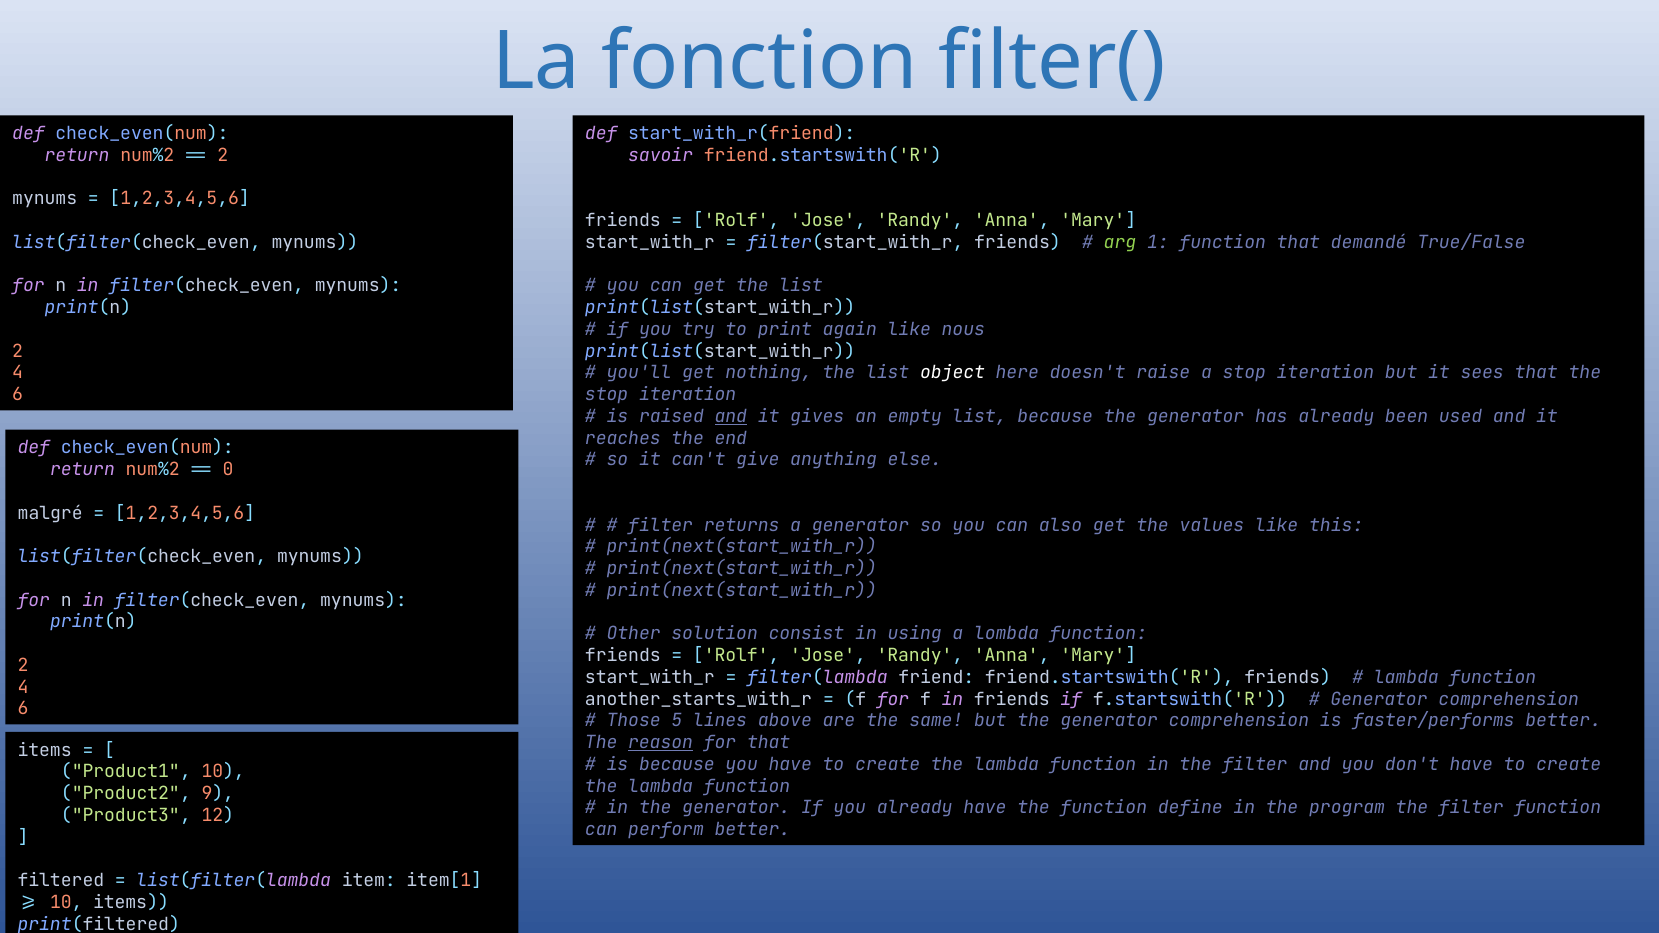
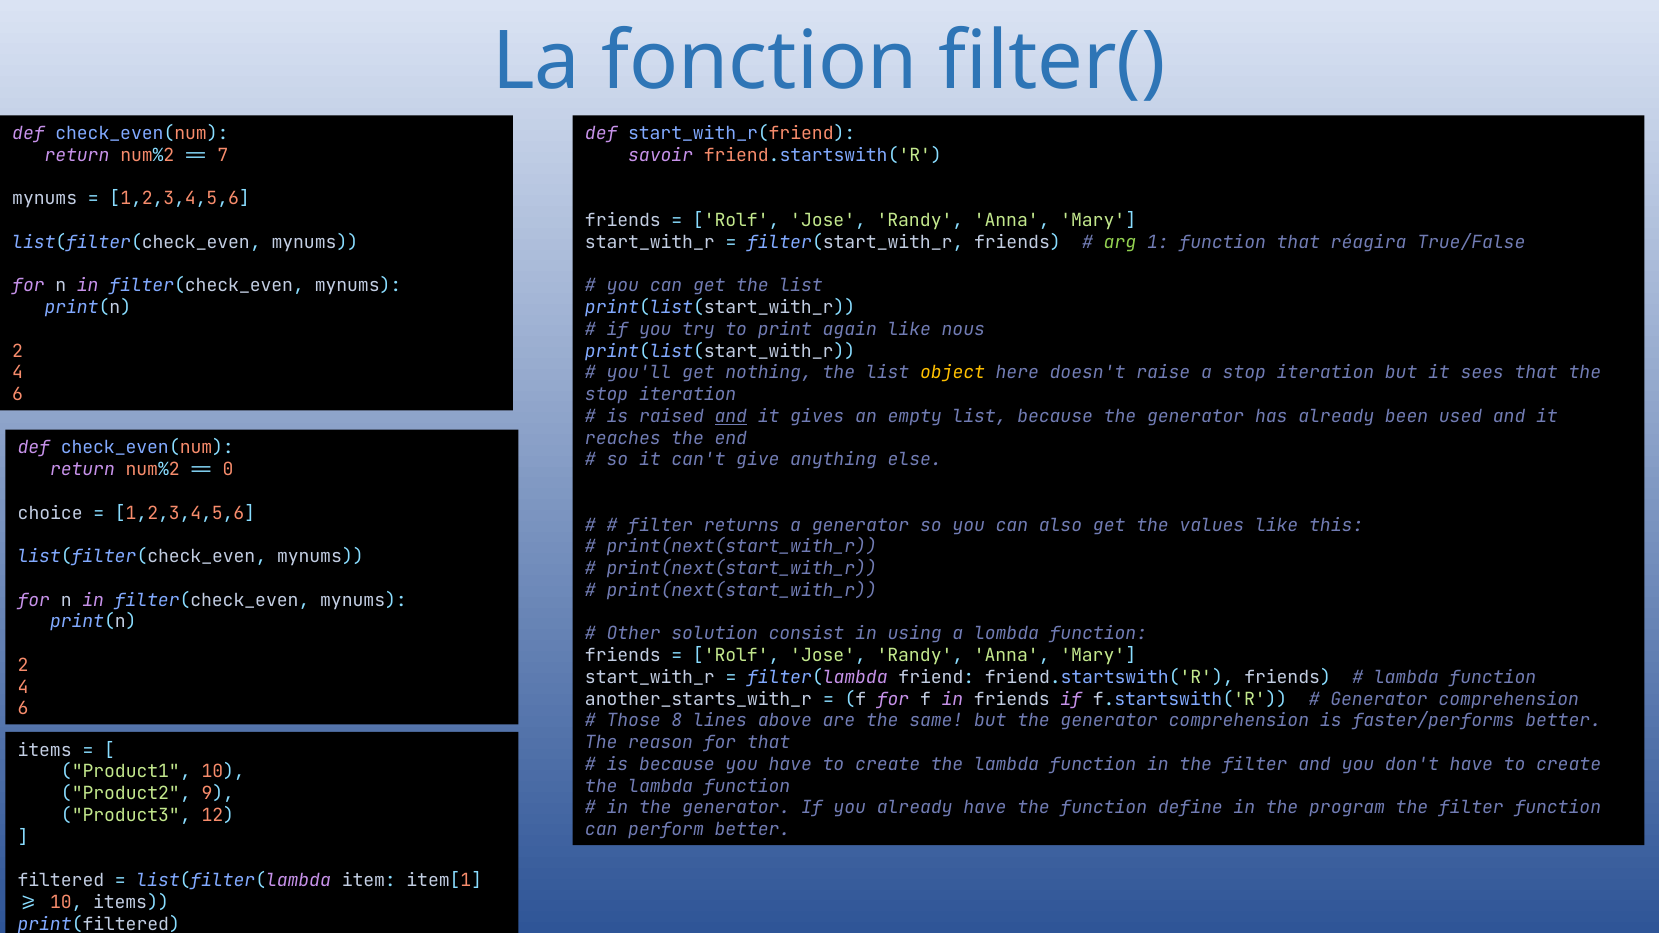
2: 2 -> 7 (223, 155)
demandé: demandé -> réagira (1369, 242)
object colour: white -> yellow (953, 373)
malgré: malgré -> choice (50, 513)
5: 5 -> 8 (677, 721)
reason underline: present -> none (661, 743)
